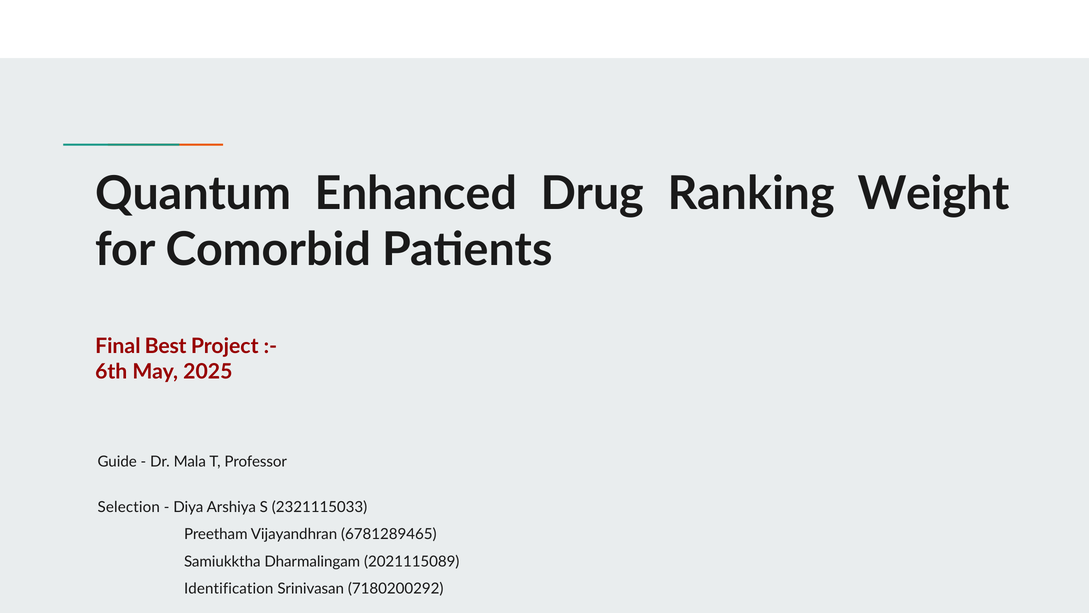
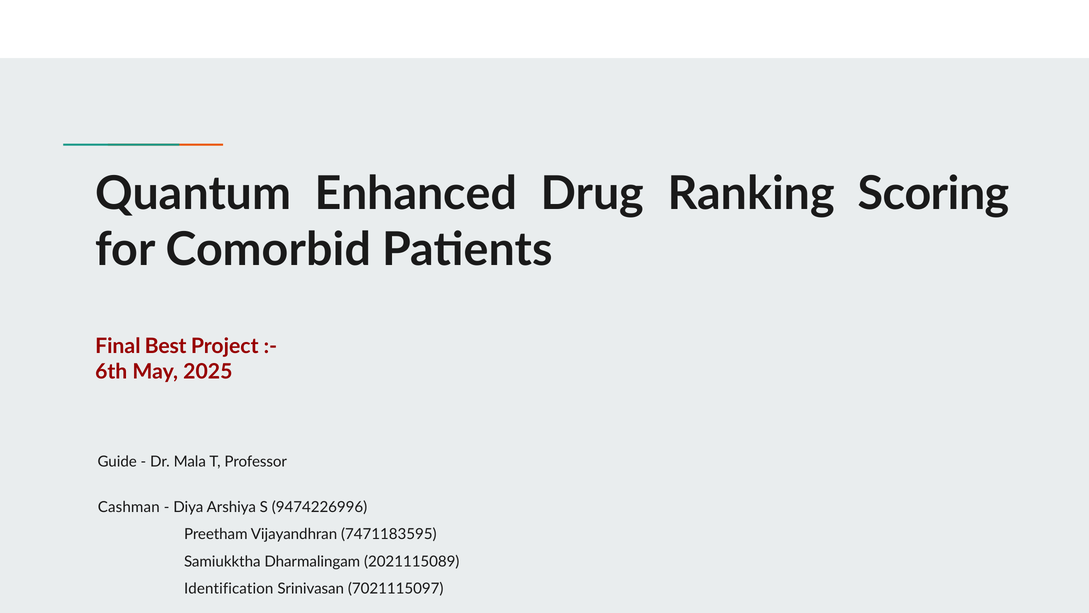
Weight: Weight -> Scoring (934, 194)
Selection: Selection -> Cashman (129, 507)
2321115033: 2321115033 -> 9474226996 (320, 507)
6781289465: 6781289465 -> 7471183595 (389, 534)
7180200292: 7180200292 -> 7021115097 (396, 589)
